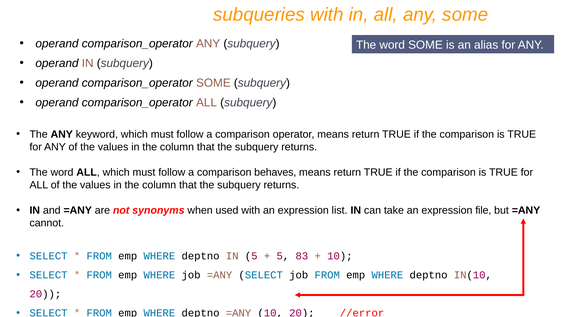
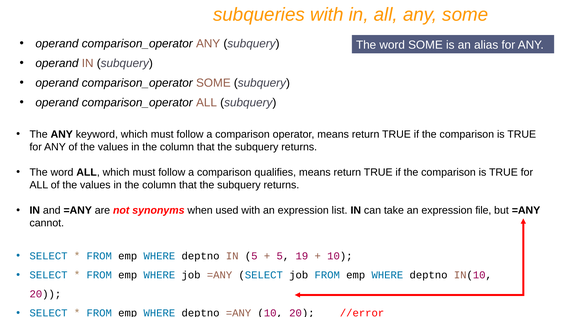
behaves: behaves -> qualifies (275, 172)
83: 83 -> 19 (302, 256)
